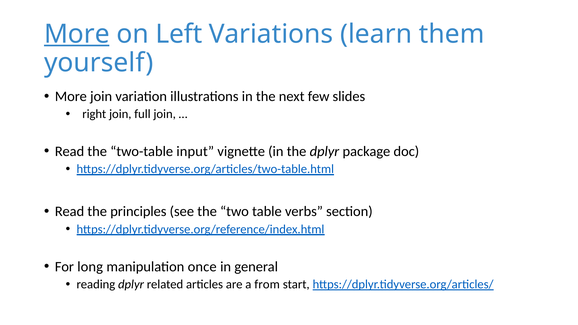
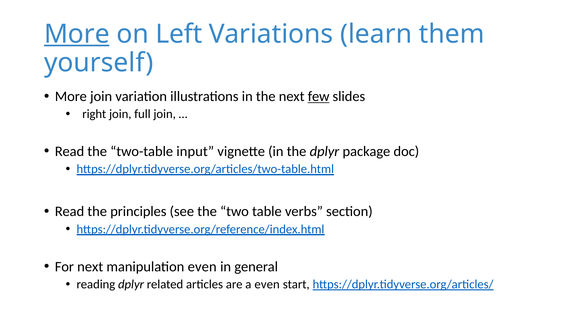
few underline: none -> present (319, 96)
For long: long -> next (90, 267)
manipulation once: once -> even (202, 267)
a from: from -> even (267, 285)
